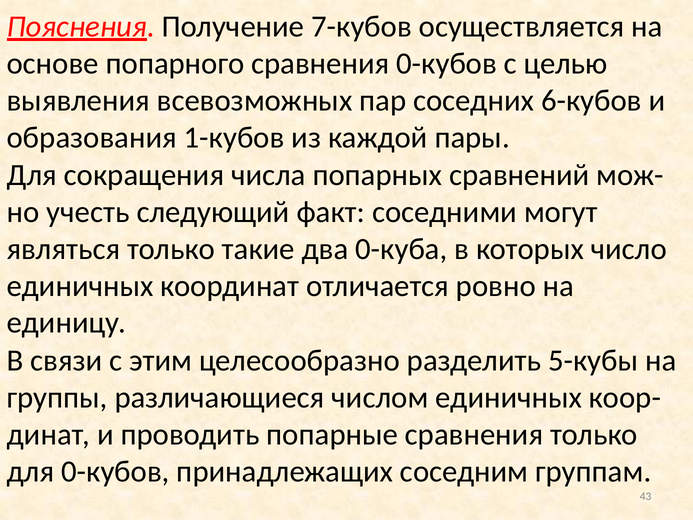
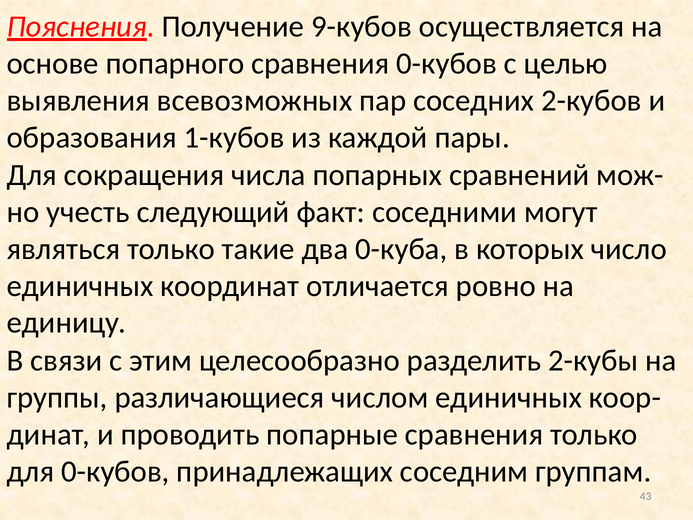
7-кубов: 7-кубов -> 9-кубов (362, 26)
6-кубов: 6-кубов -> 2-кубов (591, 100)
5-кубы: 5-кубы -> 2-кубы (593, 360)
